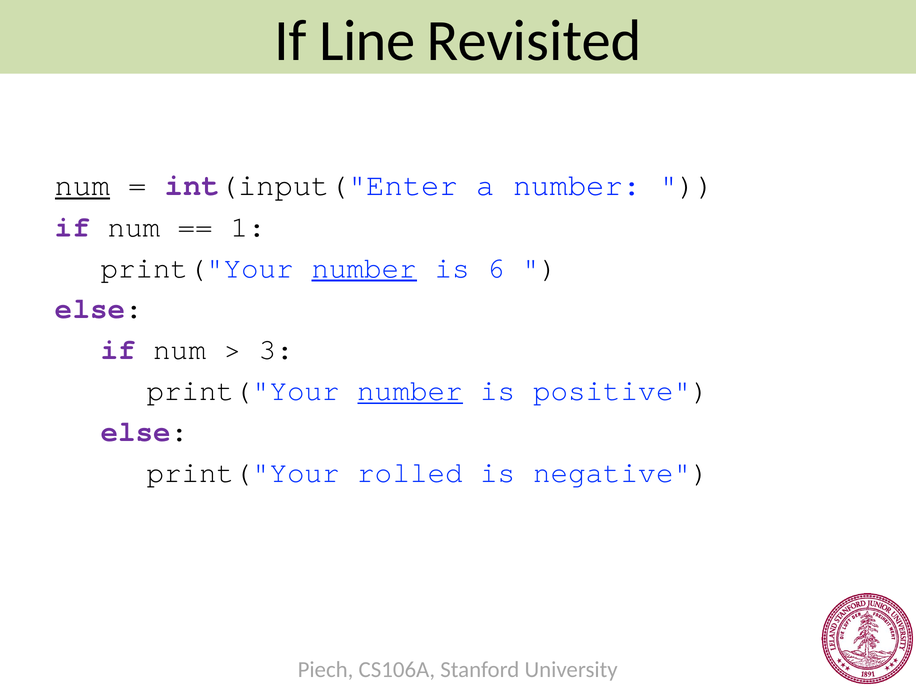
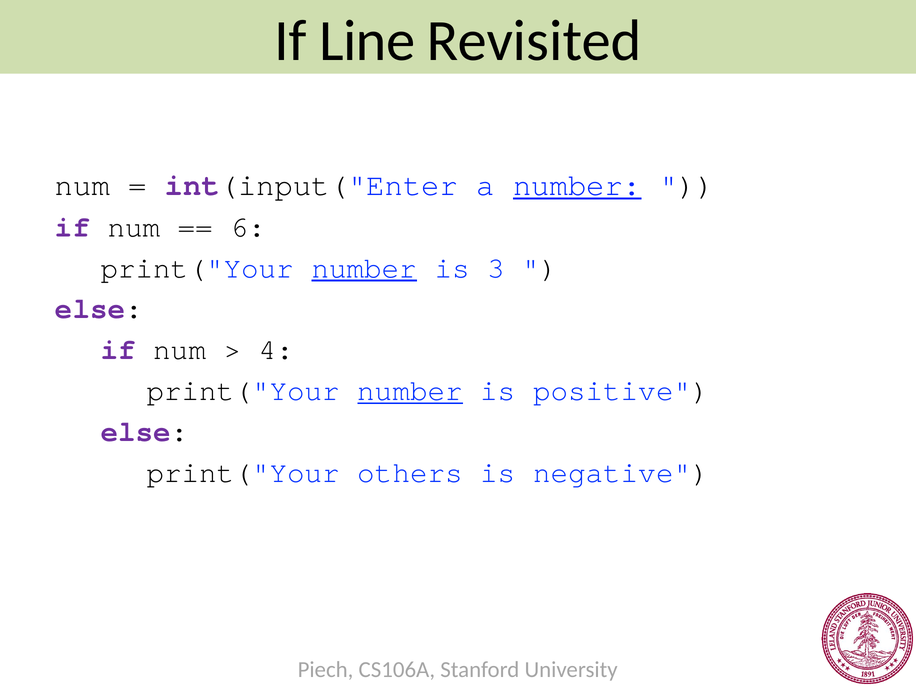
num underline: present -> none (82, 185)
number underline: none -> present (577, 185)
1: 1 -> 6 (248, 227)
6: 6 -> 3 (496, 268)
3: 3 -> 4 (276, 350)
rolled: rolled -> others (410, 473)
